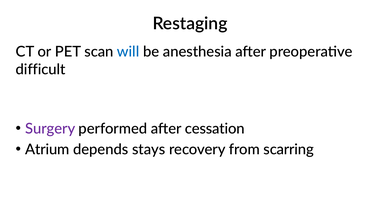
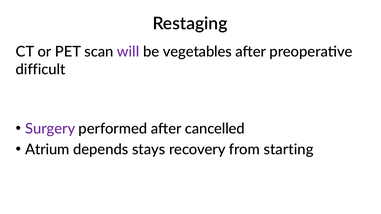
will colour: blue -> purple (128, 52)
anesthesia: anesthesia -> vegetables (197, 52)
cessation: cessation -> cancelled (215, 129)
scarring: scarring -> starting (289, 150)
